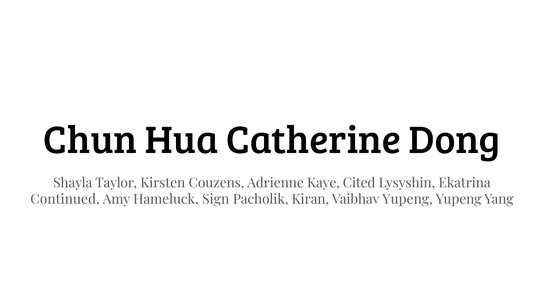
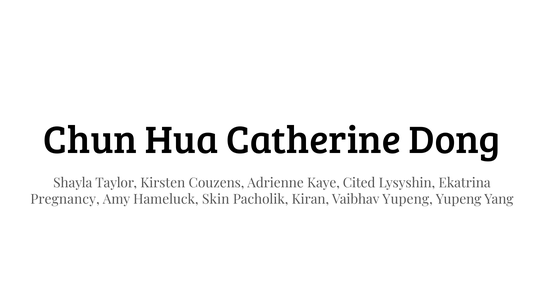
Continued: Continued -> Pregnancy (65, 199)
Sign: Sign -> Skin (216, 199)
